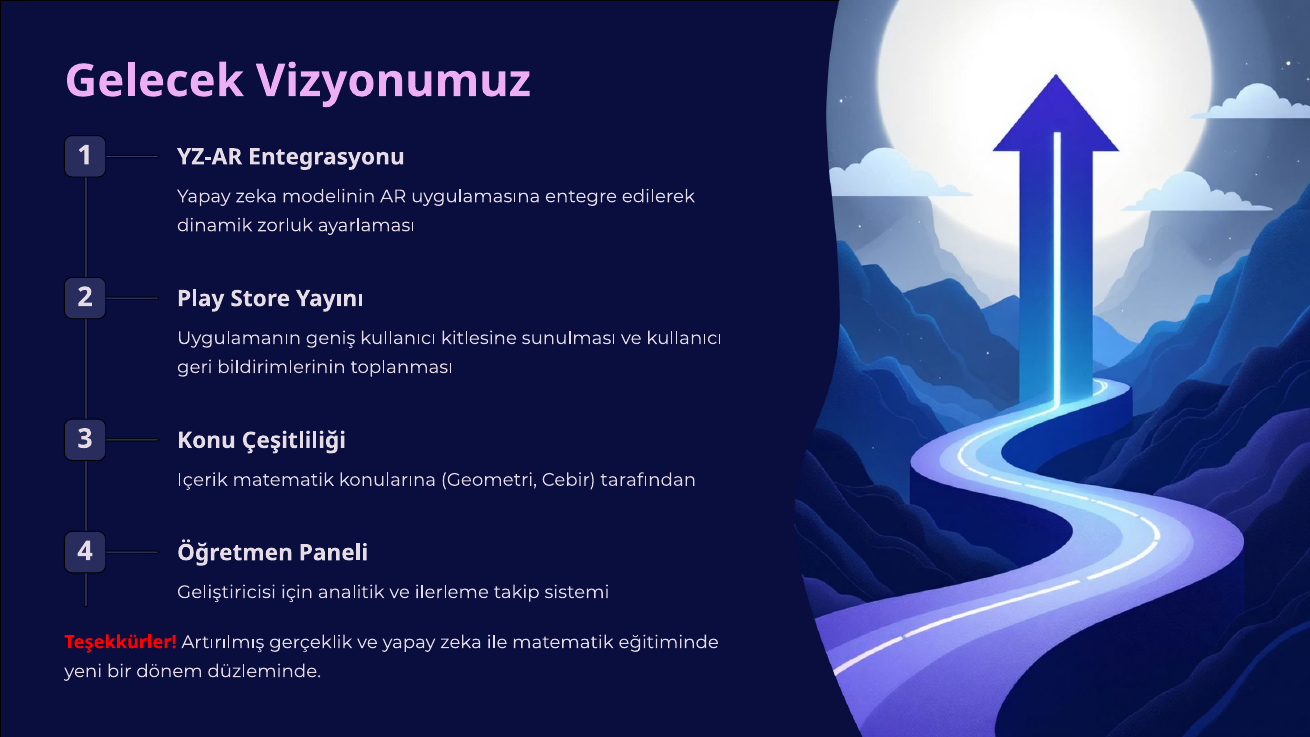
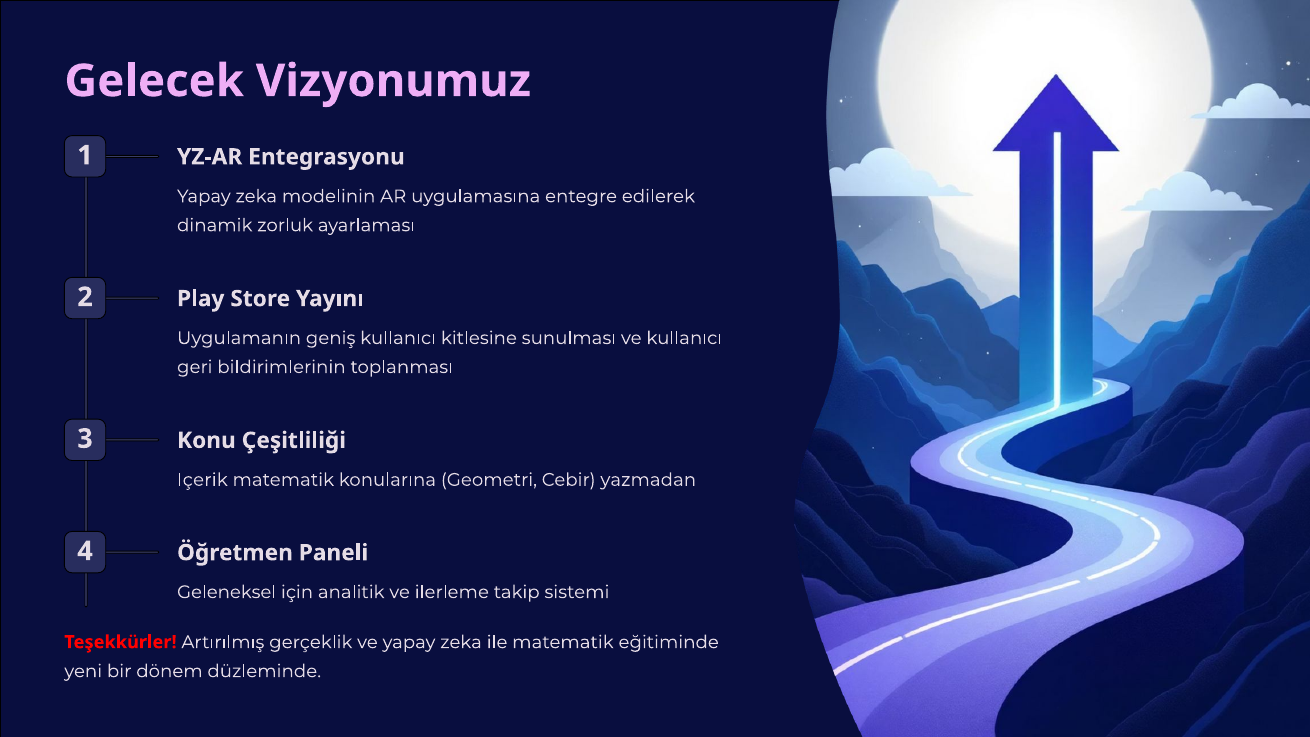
tarafından: tarafından -> yazmadan (648, 480)
Geliştiricisi: Geliştiricisi -> Geleneksel (227, 592)
